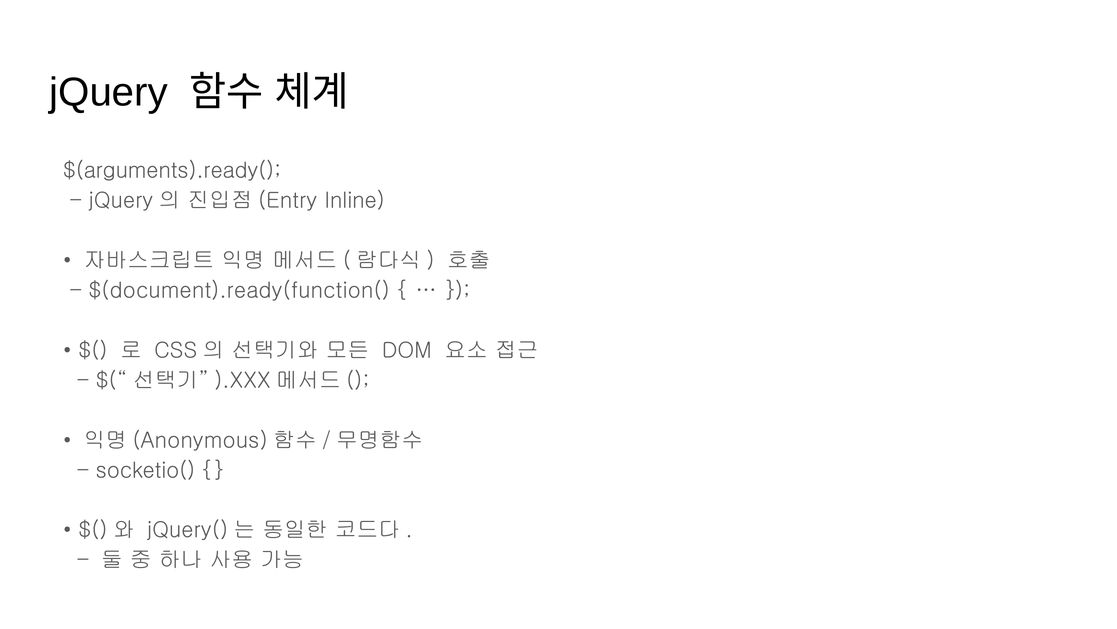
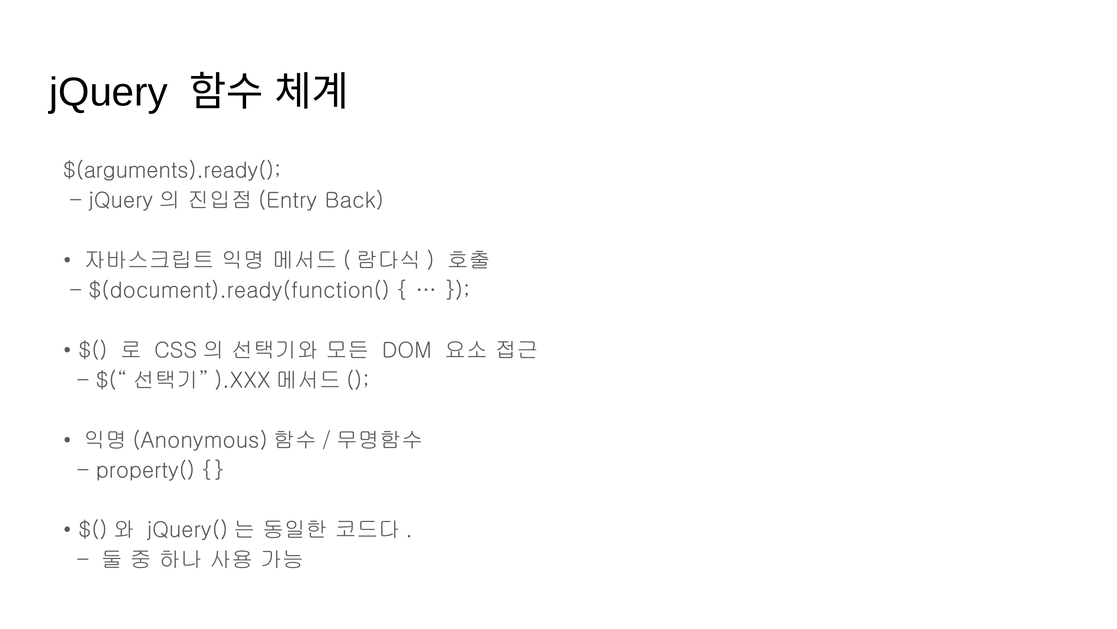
Inline: Inline -> Back (354, 200)
socketio(: socketio( -> property( (145, 470)
